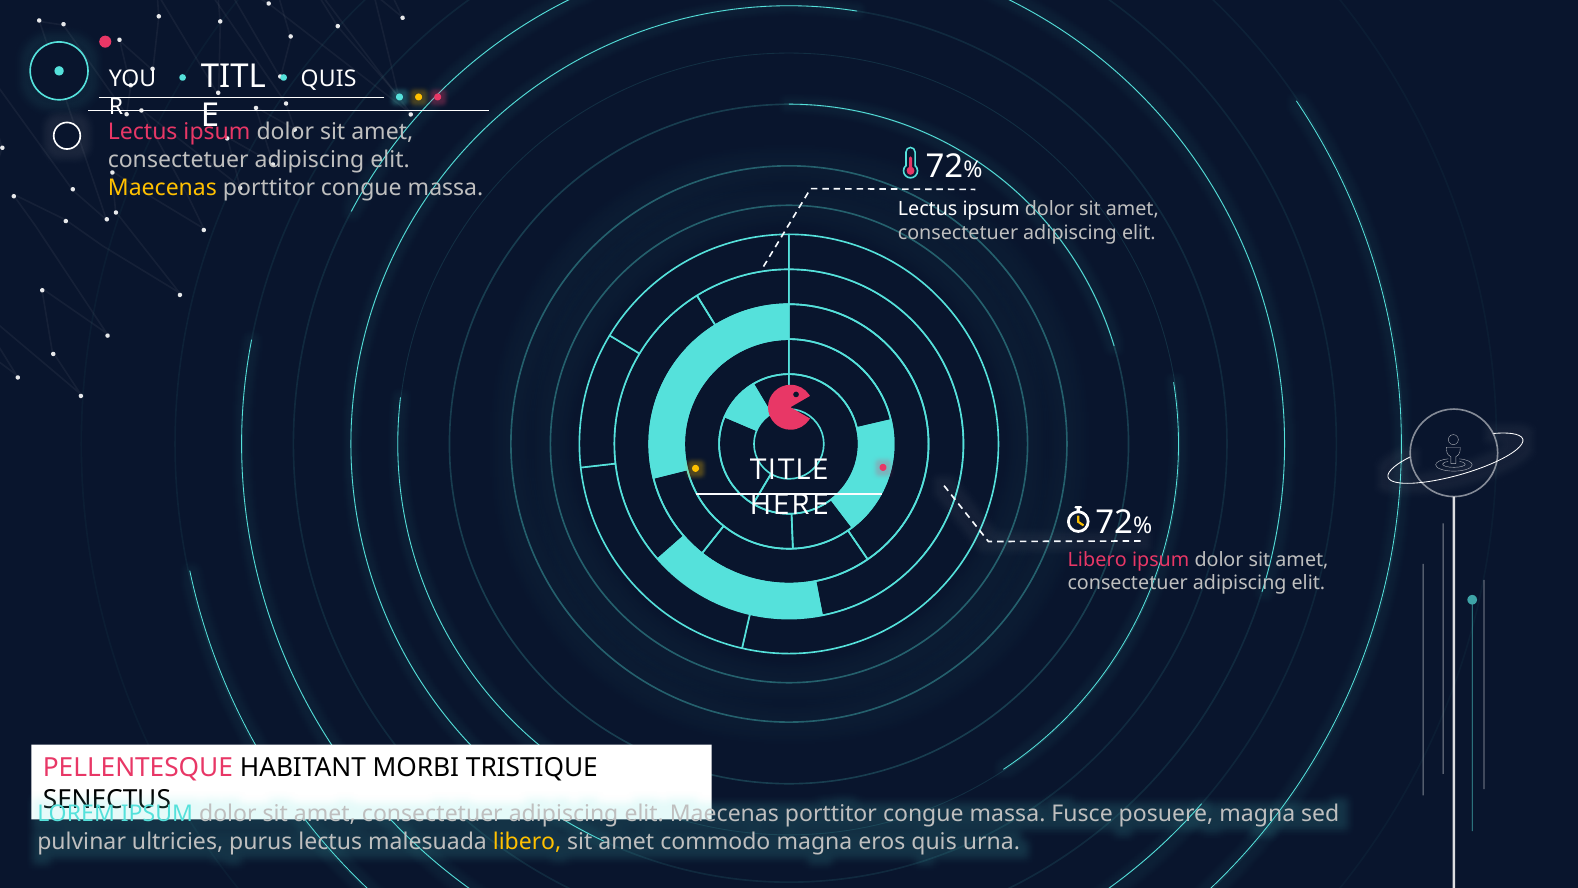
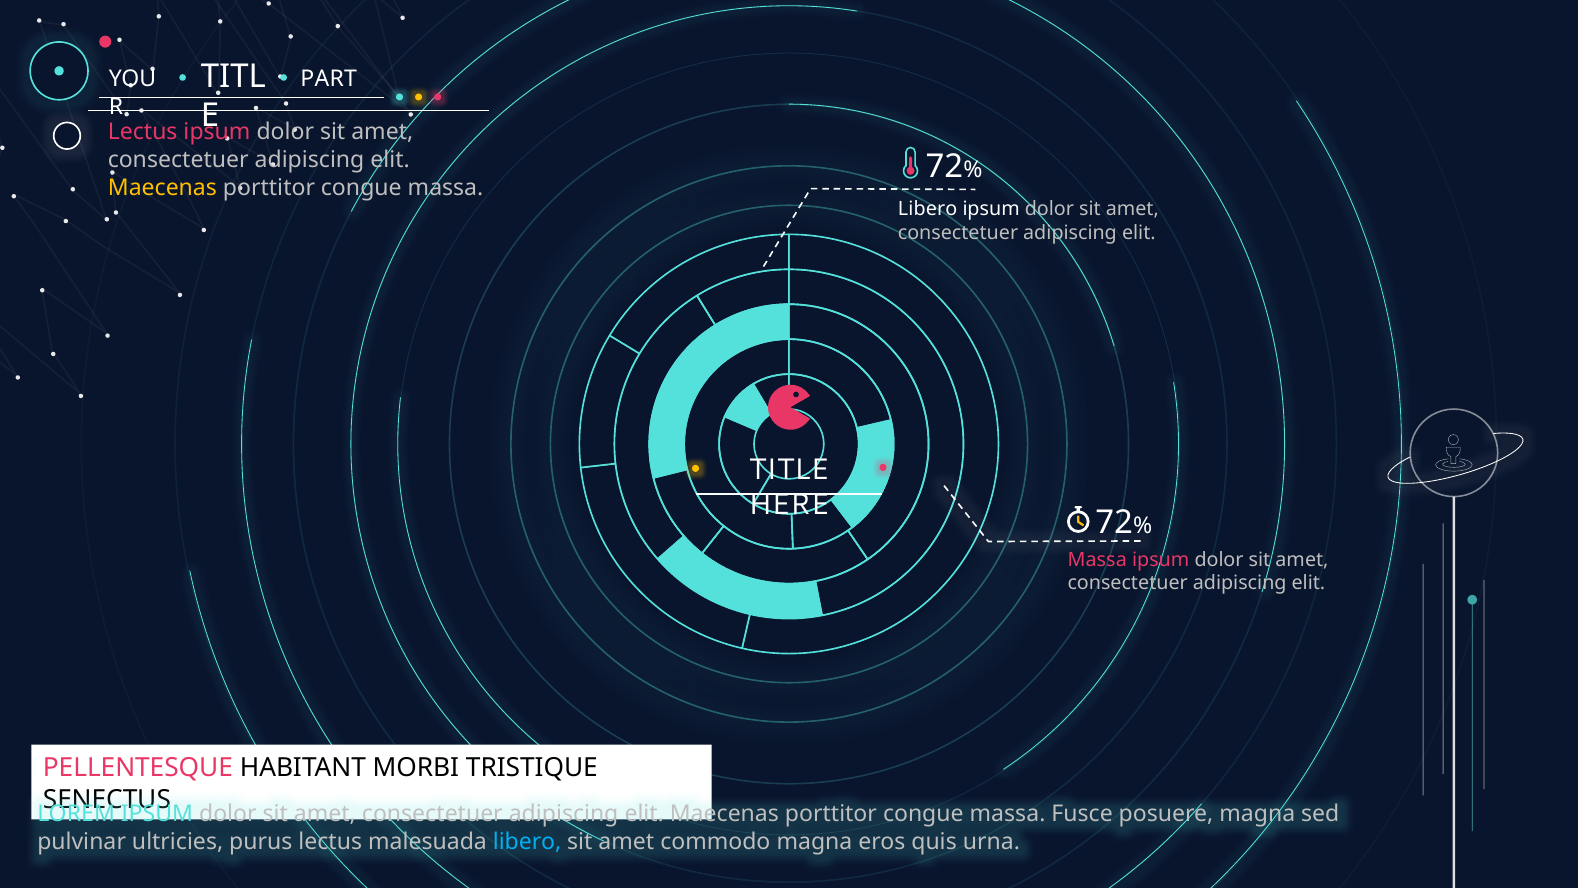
QUIS: QUIS -> PART (329, 79)
Lectus: Lectus -> Libero (928, 209)
Libero: Libero -> Massa (1097, 559)
libero colour: yellow -> light blue (527, 842)
